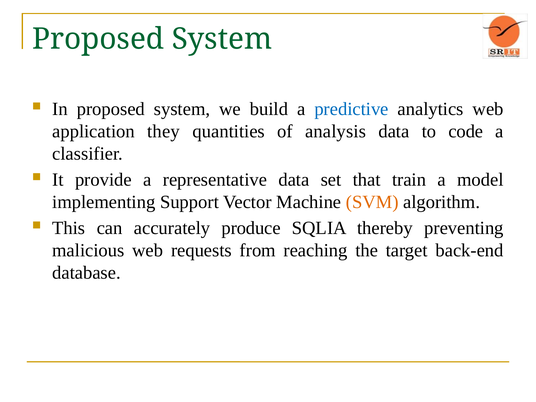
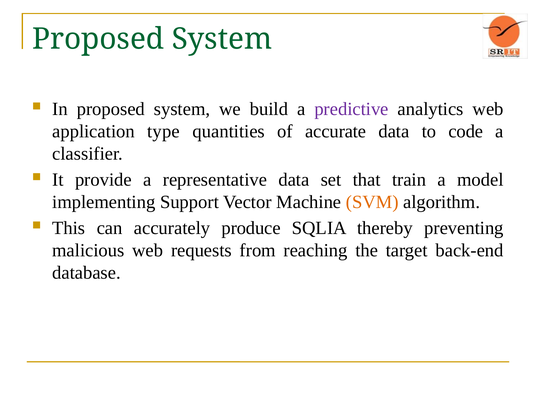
predictive colour: blue -> purple (351, 109)
they: they -> type (164, 131)
analysis: analysis -> accurate (336, 131)
